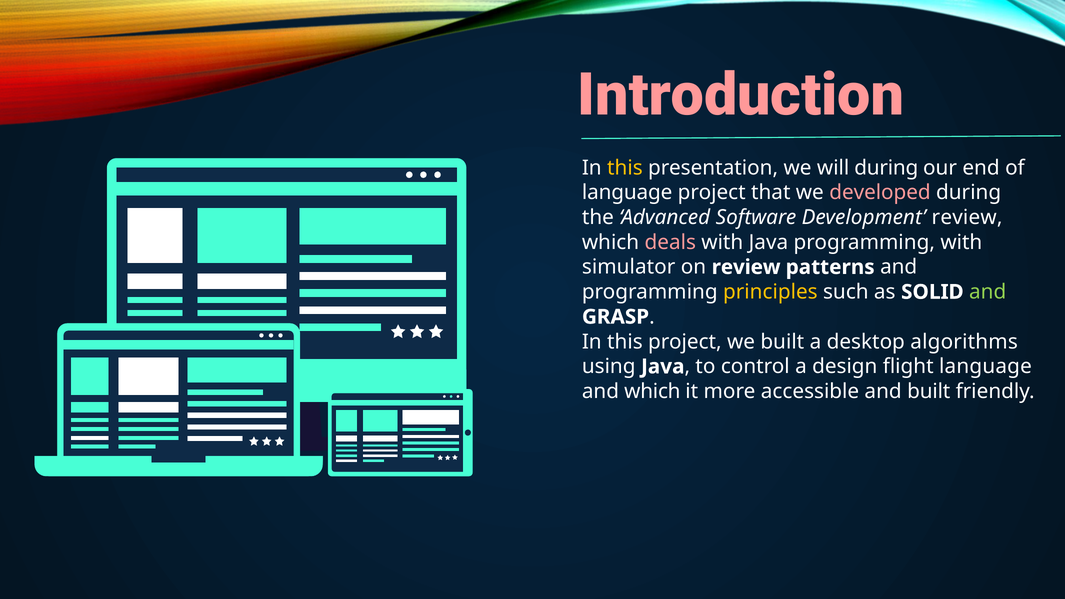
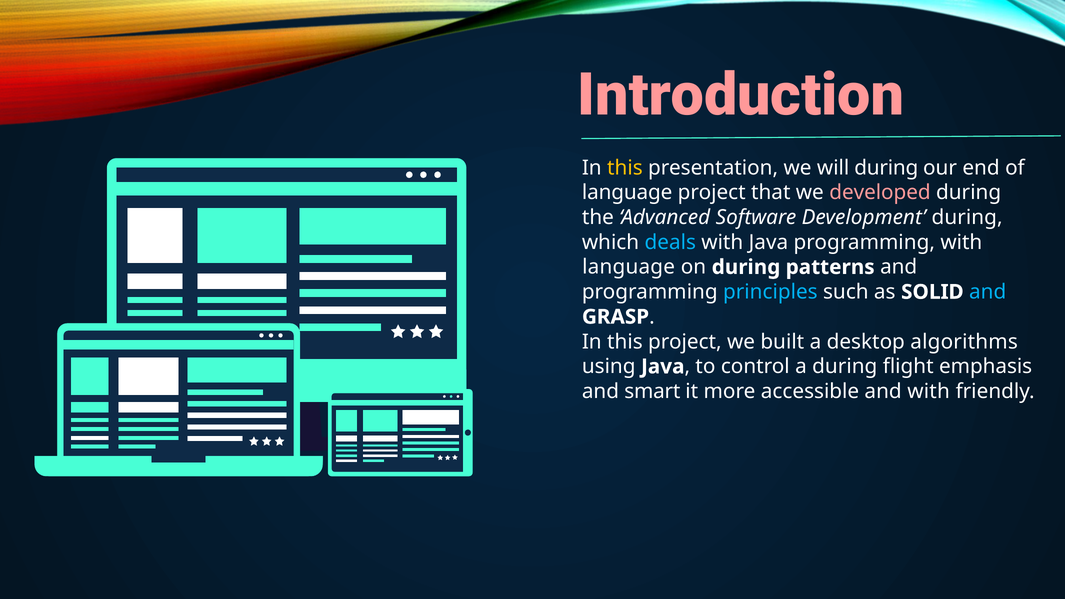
Development review: review -> during (967, 217)
deals colour: pink -> light blue (670, 242)
simulator: simulator -> language (629, 267)
on review: review -> during (746, 267)
principles colour: yellow -> light blue (770, 292)
and colour: light green -> light blue (988, 292)
a design: design -> during (845, 367)
flight language: language -> emphasis (986, 367)
and which: which -> smart (652, 391)
and built: built -> with (929, 391)
